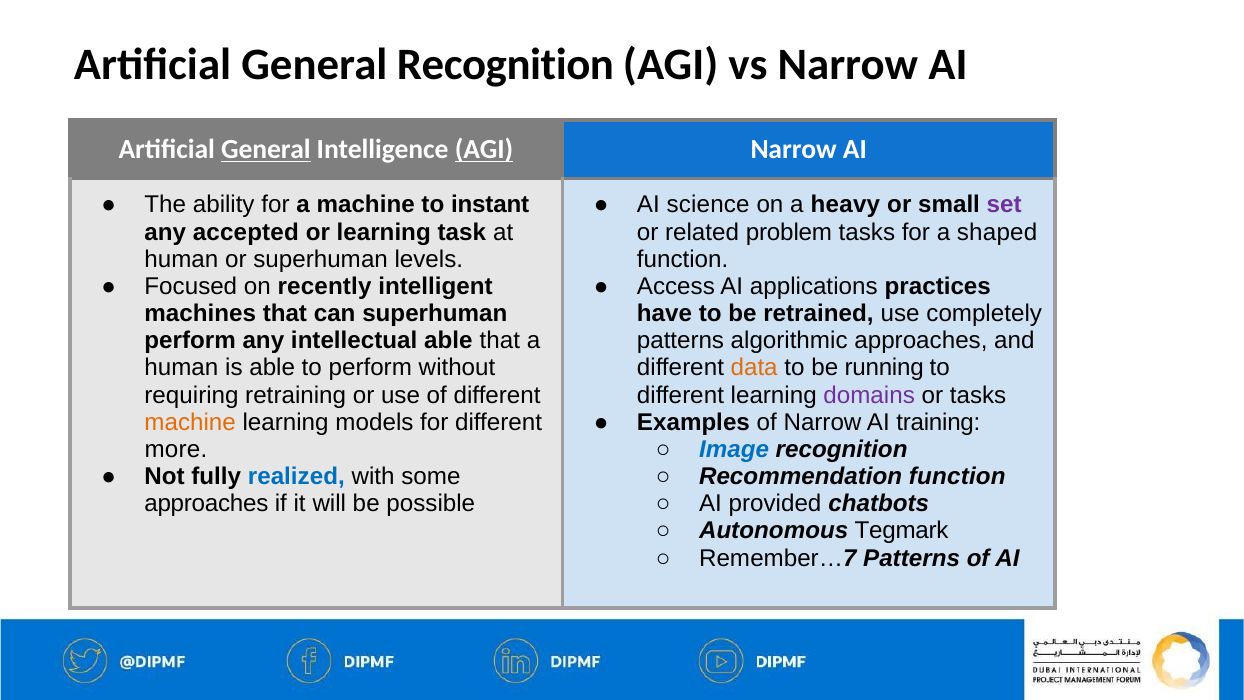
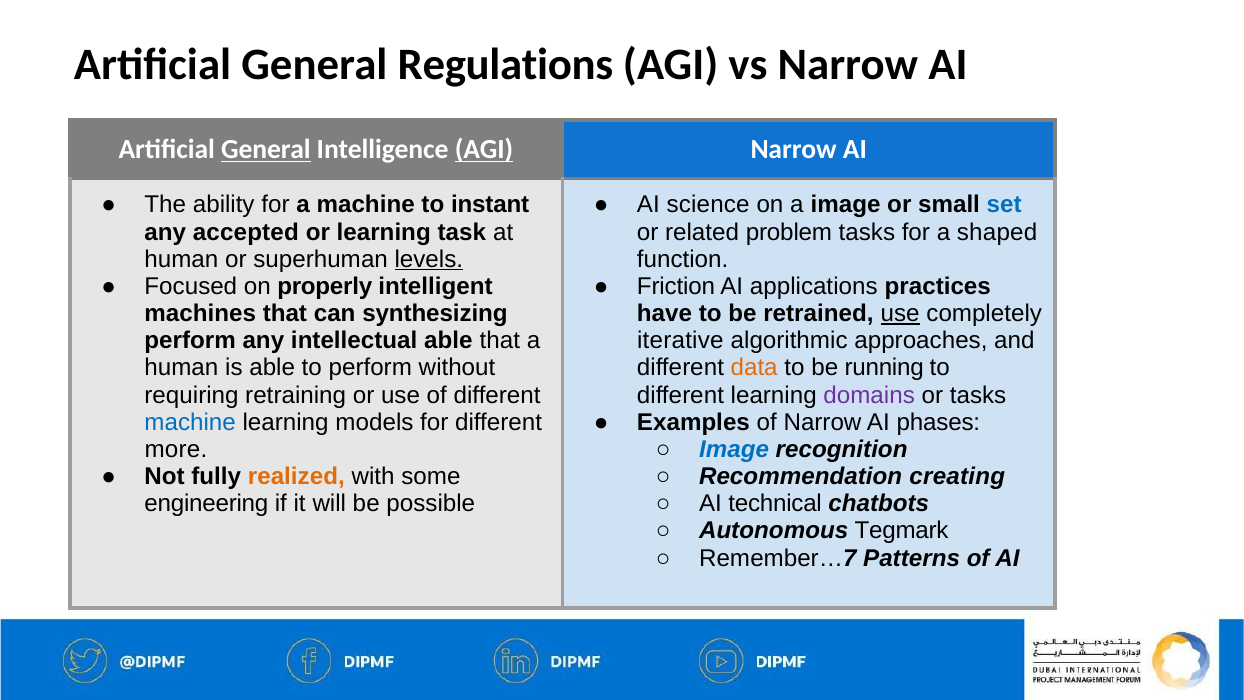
General Recognition: Recognition -> Regulations (505, 65)
a heavy: heavy -> image (846, 205)
set colour: purple -> blue (1004, 205)
levels underline: none -> present (429, 259)
recently: recently -> properly (325, 286)
Access: Access -> Friction (676, 286)
can superhuman: superhuman -> synthesizing (435, 314)
use underline: none -> present (900, 314)
patterns: patterns -> iterative (680, 341)
machine colour: orange -> blue (190, 422)
training: training -> phases (938, 422)
realized colour: blue -> orange (296, 476)
Recommendation function: function -> creating (957, 476)
approaches: approaches -> engineering (206, 504)
provided: provided -> technical (775, 504)
